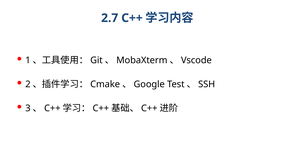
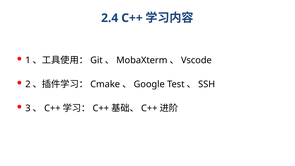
2.7: 2.7 -> 2.4 (110, 18)
